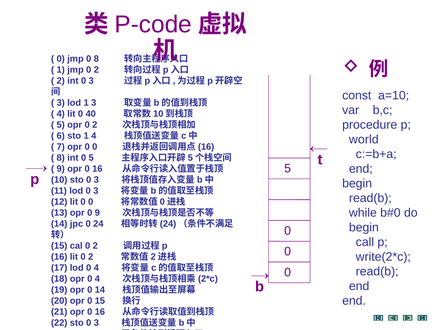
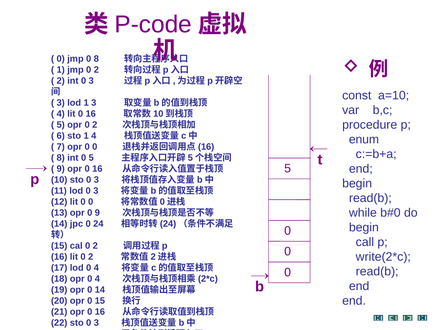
lit 0 40: 40 -> 16 (91, 114)
world: world -> enum (364, 139)
